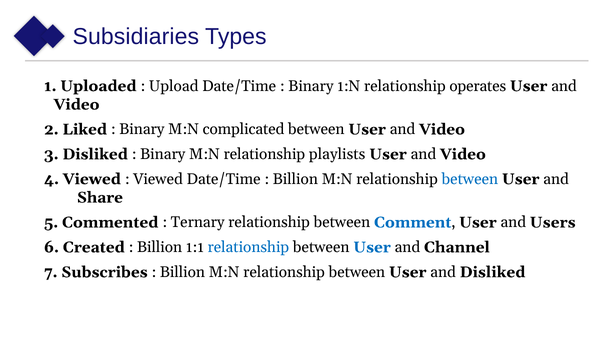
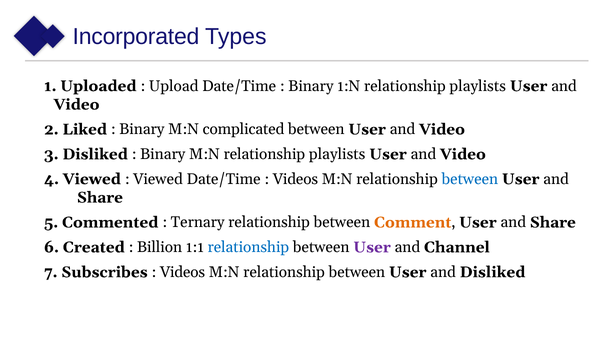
Subsidiaries: Subsidiaries -> Incorporated (136, 36)
1:N relationship operates: operates -> playlists (478, 86)
Billion: Billion -> Videos (295, 179)
Comment colour: blue -> orange (413, 222)
Users: Users -> Share (553, 222)
User colour: blue -> purple (372, 247)
Billion: Billion -> Videos (183, 272)
